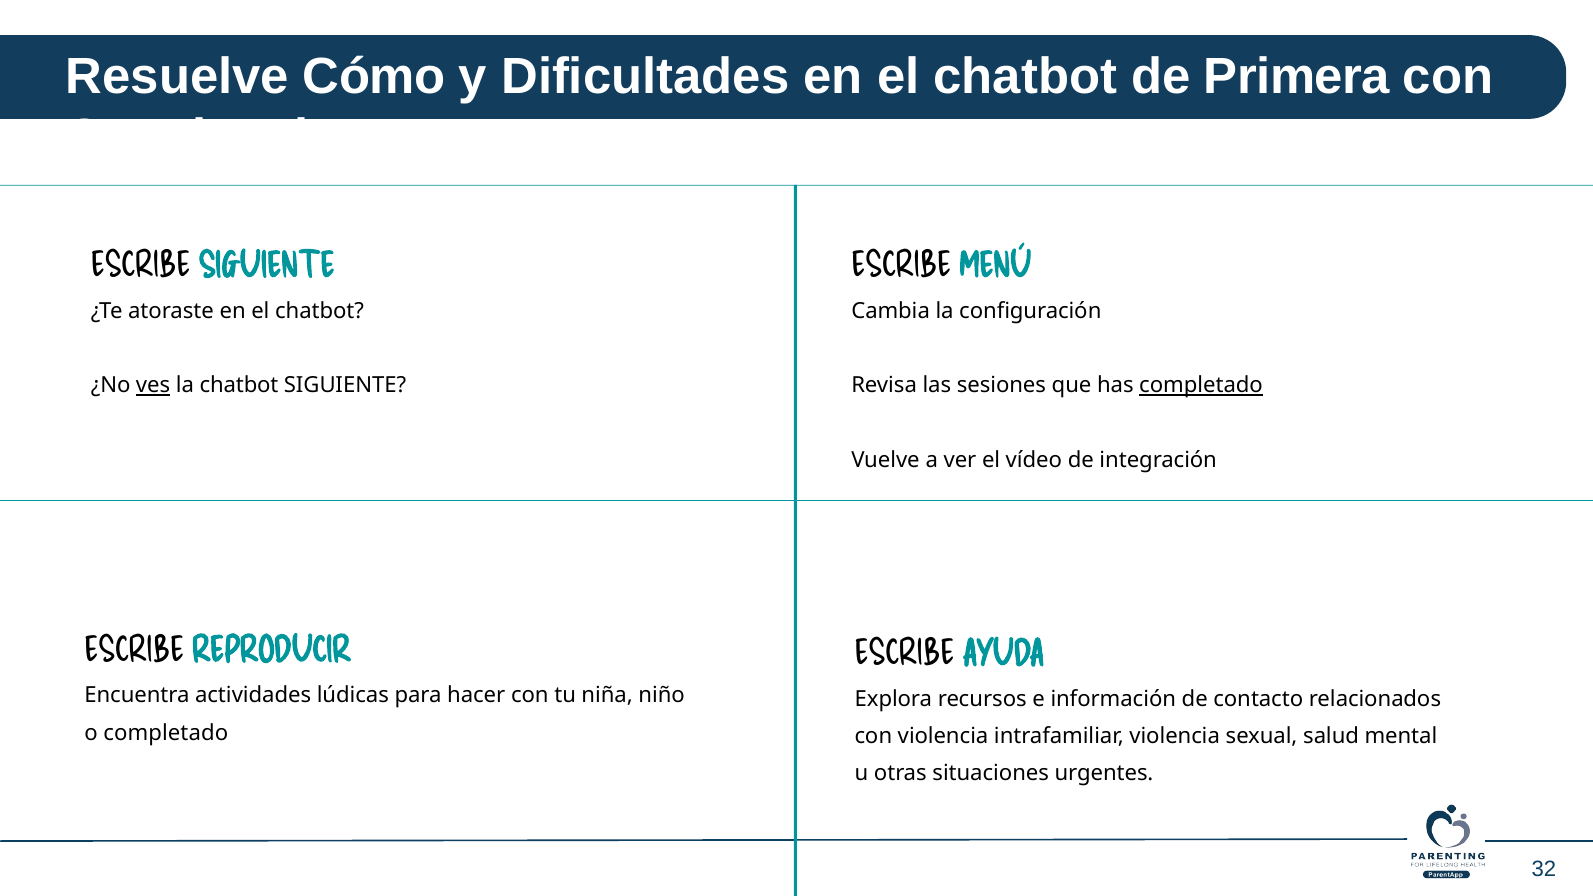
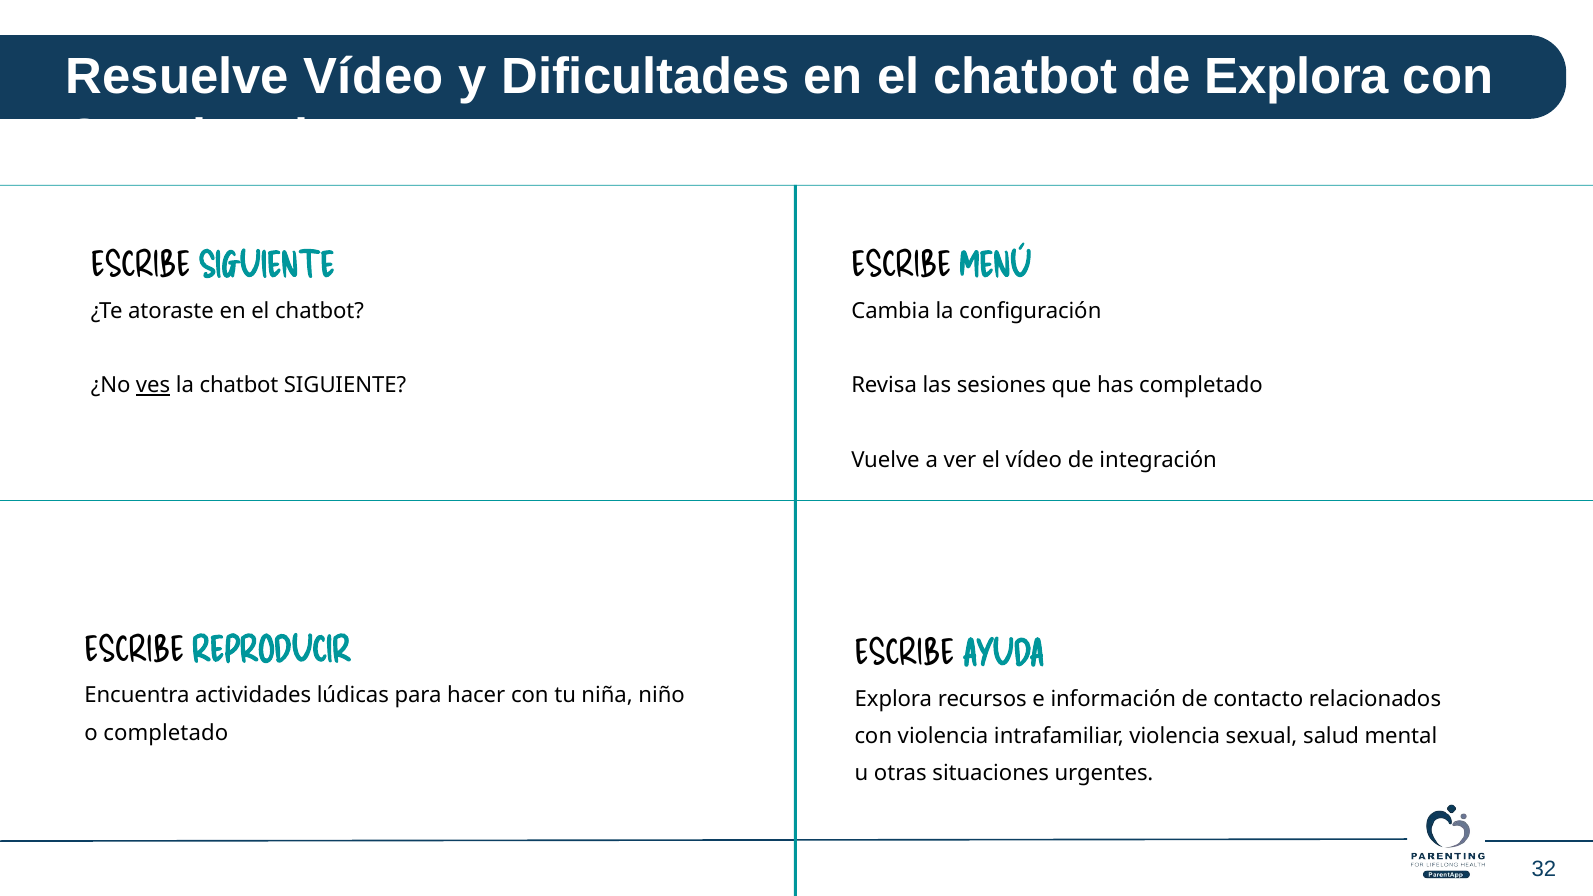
Resuelve Cómo: Cómo -> Vídeo (374, 76)
de Primera: Primera -> Explora (1297, 76)
completado underline: present -> none (1201, 386)
